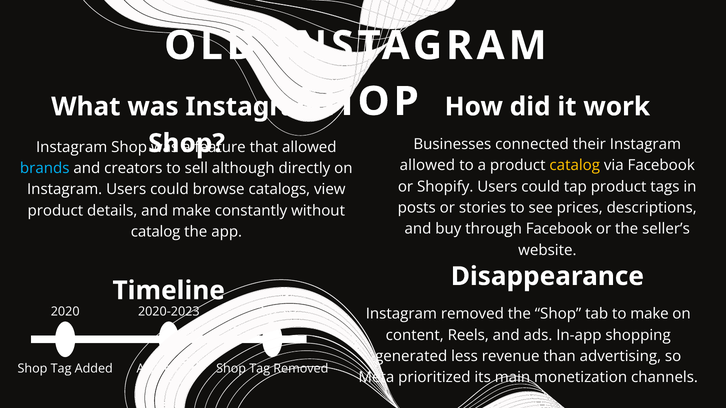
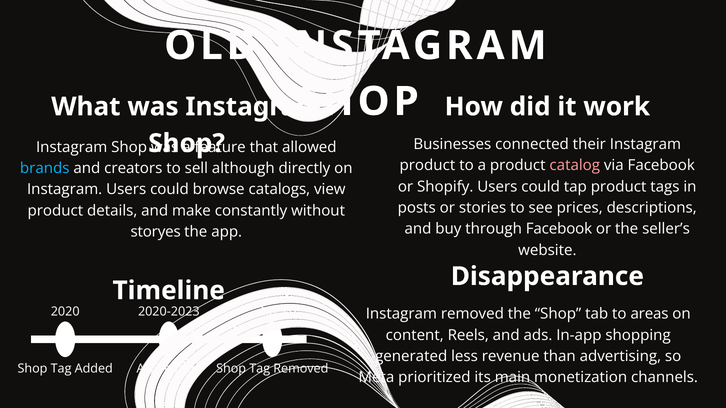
allowed: allowed -> product (427, 166)
catalog colour: yellow -> pink (575, 166)
catalog: catalog -> storyes (156, 232)
to make: make -> areas (650, 314)
